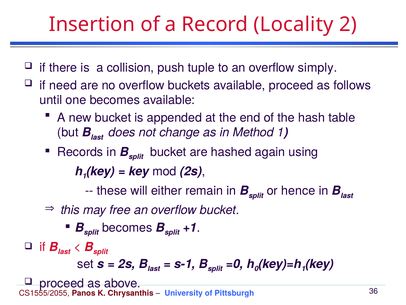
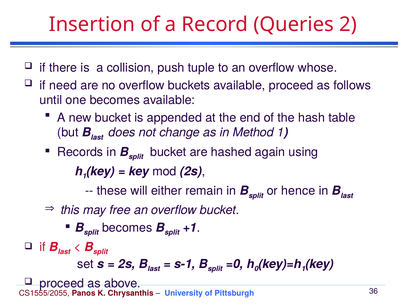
Locality: Locality -> Queries (294, 24)
simply: simply -> whose (318, 68)
